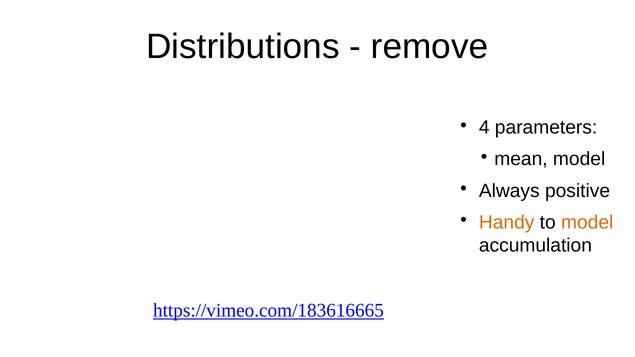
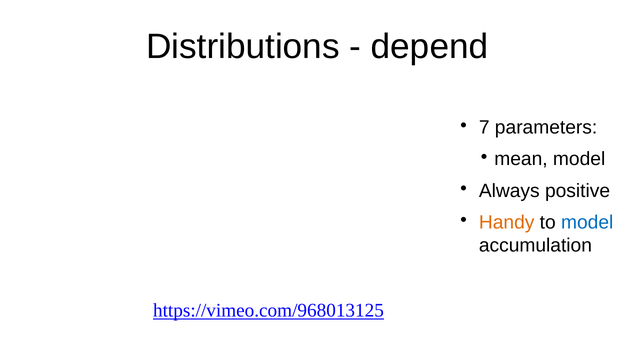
remove: remove -> depend (430, 46)
4: 4 -> 7 (484, 128)
model colour: orange -> blue (587, 222)
https://vimeo.com/183616665: https://vimeo.com/183616665 -> https://vimeo.com/968013125 (268, 311)
